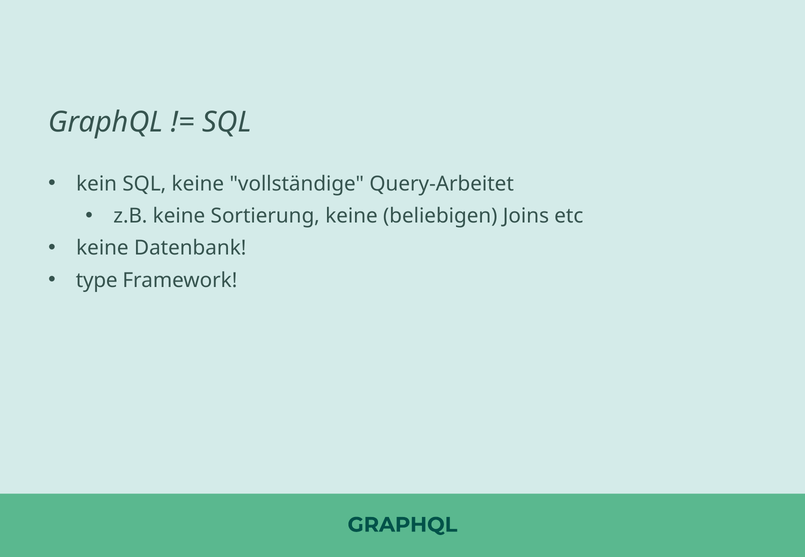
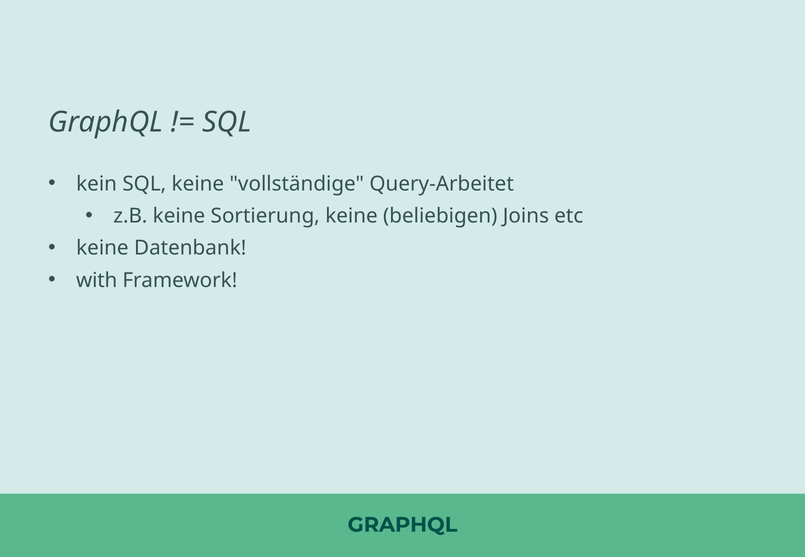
type: type -> with (97, 280)
